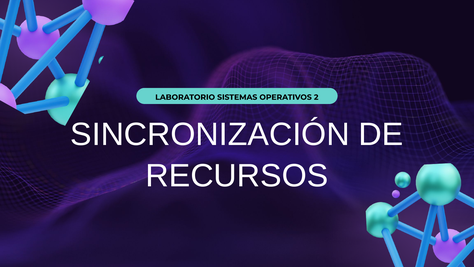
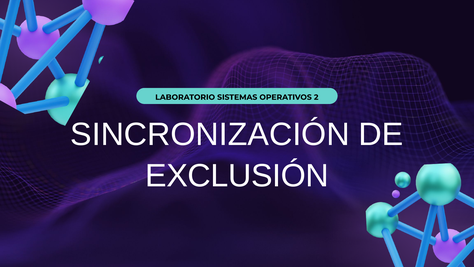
RECURSOS: RECURSOS -> EXCLUSIÓN (237, 176)
